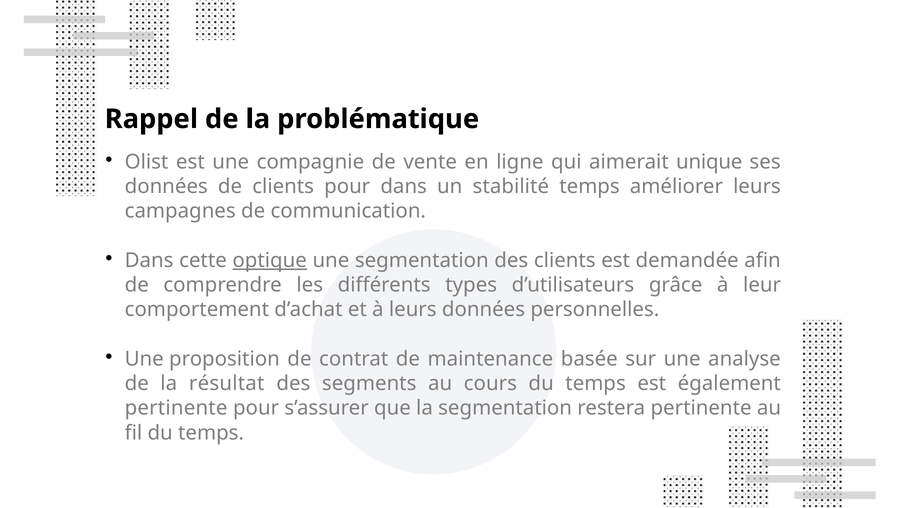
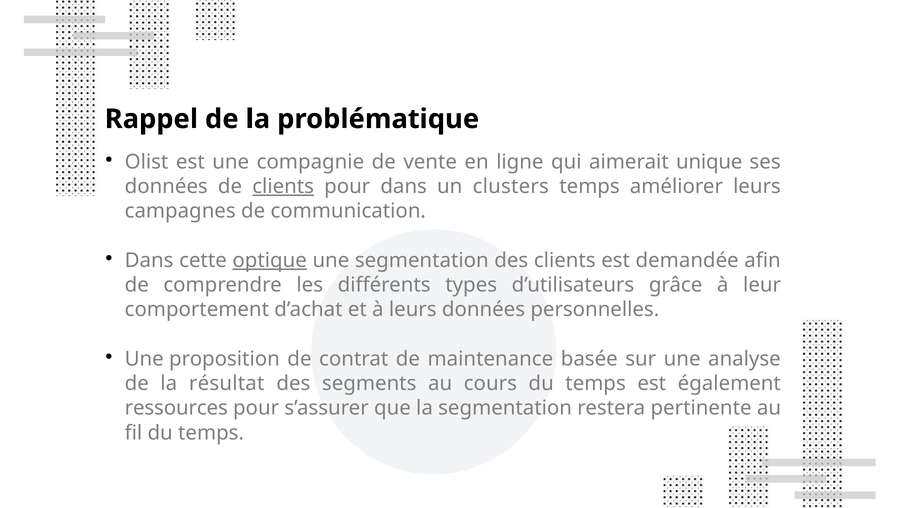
clients underline: none -> present (283, 186)
stabilité: stabilité -> clusters (511, 186)
pertinente: pertinente -> ressources (176, 408)
